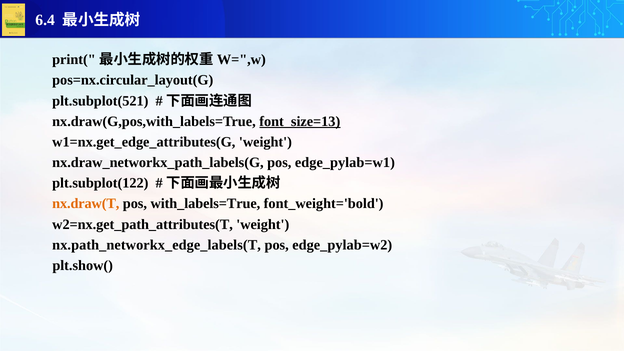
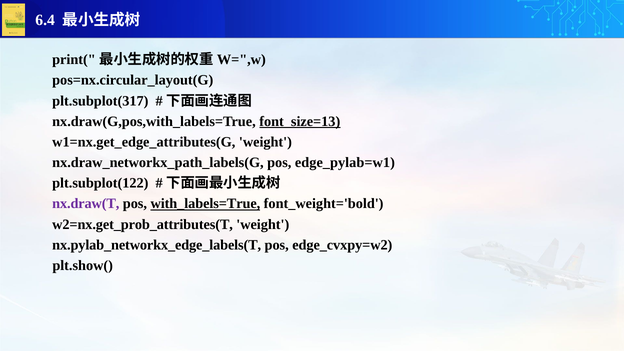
plt.subplot(521: plt.subplot(521 -> plt.subplot(317 (100, 101)
nx.draw(T colour: orange -> purple (86, 204)
with_labels=True underline: none -> present (205, 204)
w2=nx.get_path_attributes(T: w2=nx.get_path_attributes(T -> w2=nx.get_prob_attributes(T (143, 224)
nx.path_networkx_edge_labels(T: nx.path_networkx_edge_labels(T -> nx.pylab_networkx_edge_labels(T (157, 245)
edge_pylab=w2: edge_pylab=w2 -> edge_cvxpy=w2 (342, 245)
